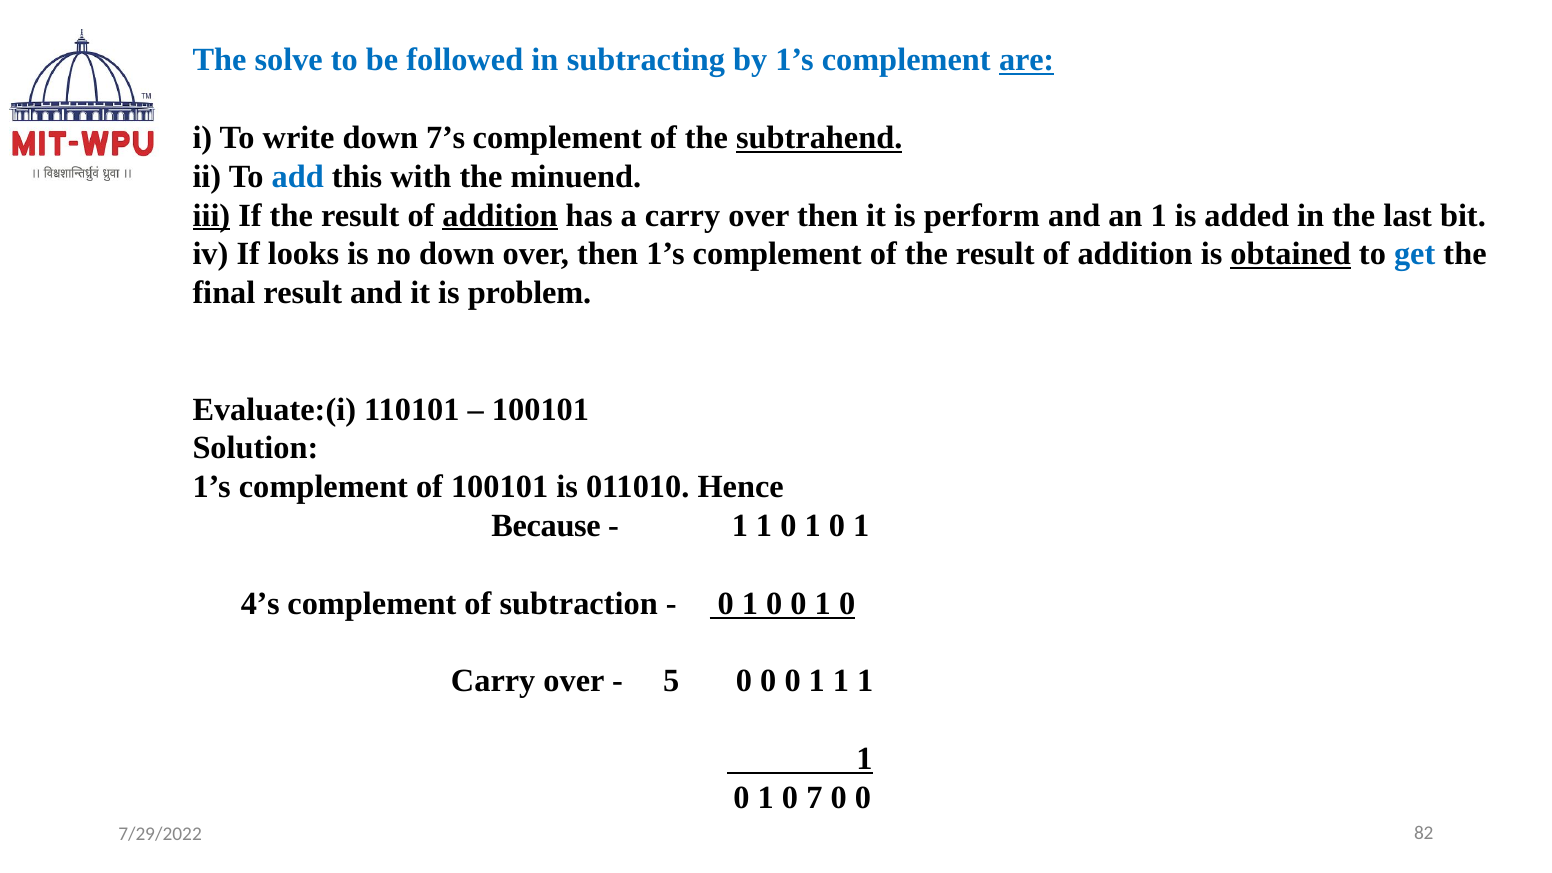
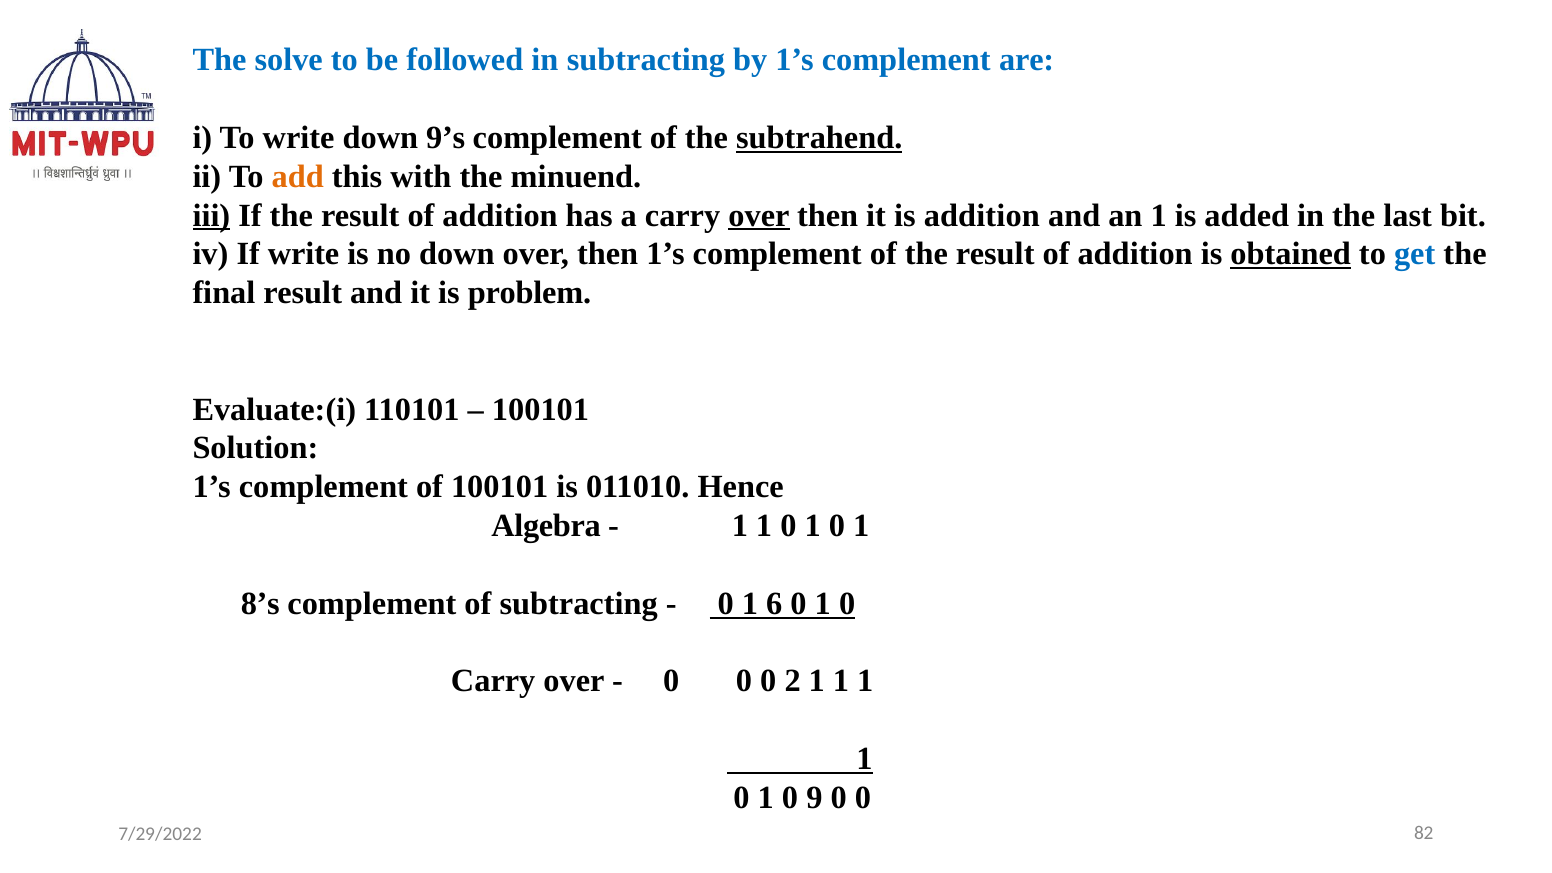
are underline: present -> none (1027, 60)
7’s: 7’s -> 9’s (446, 138)
add colour: blue -> orange (298, 177)
addition underline: present -> none (500, 215)
over underline: none -> present (759, 215)
is perform: perform -> addition (982, 215)
If looks: looks -> write (304, 254)
Because: Because -> Algebra (546, 526)
4’s: 4’s -> 8’s (260, 604)
of subtraction: subtraction -> subtracting (579, 604)
0: 0 -> 6 (774, 604)
5: 5 -> 0 (671, 681)
0 0 0: 0 -> 2 (793, 681)
7: 7 -> 9 (814, 798)
